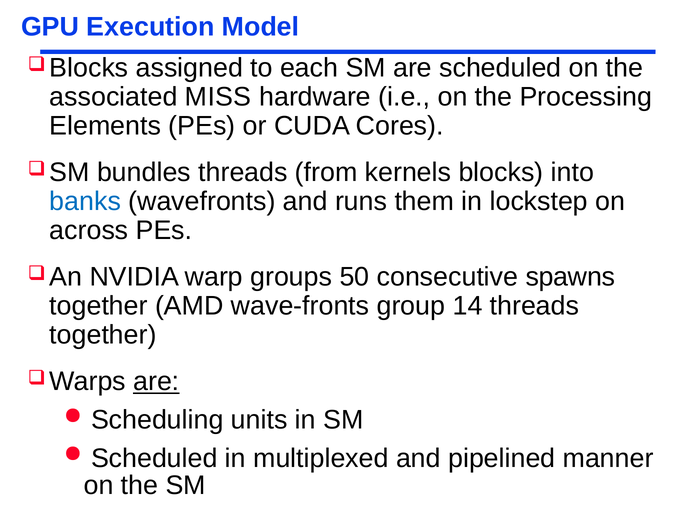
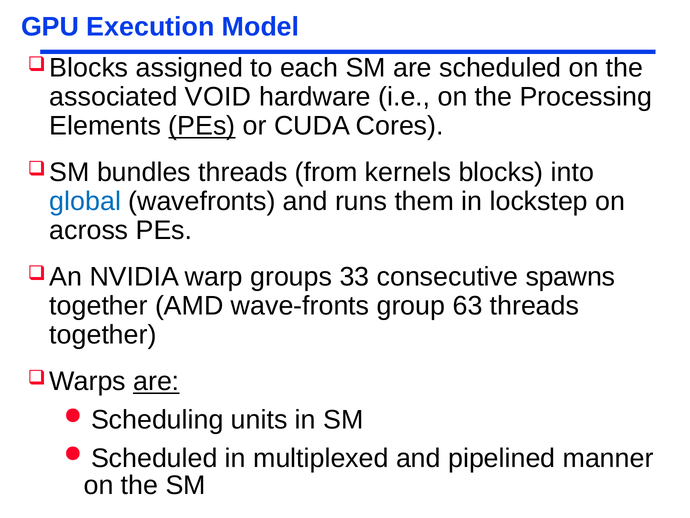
MISS: MISS -> VOID (218, 97)
PEs underline: none -> present (202, 126)
banks: banks -> global (85, 201)
50: 50 -> 33 (354, 277)
14: 14 -> 63 (468, 306)
